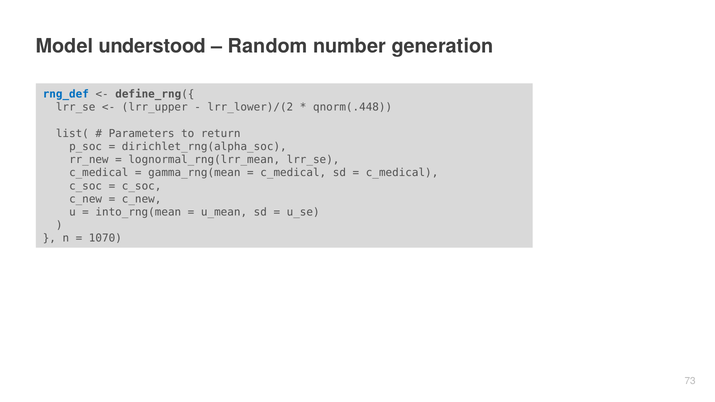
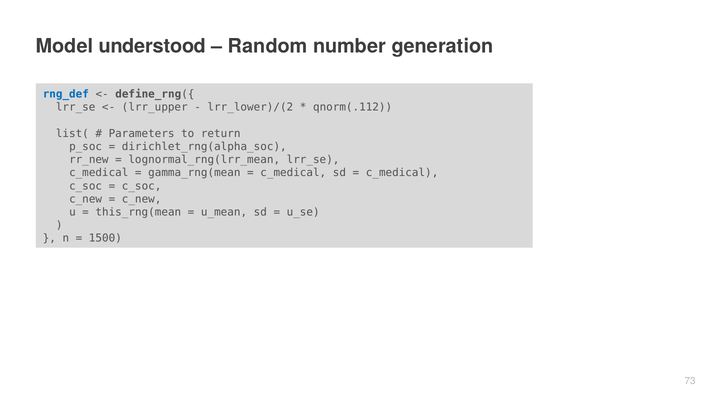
qnorm(.448: qnorm(.448 -> qnorm(.112 (353, 107)
into_rng(mean: into_rng(mean -> this_rng(mean (138, 212)
1070: 1070 -> 1500 (105, 239)
